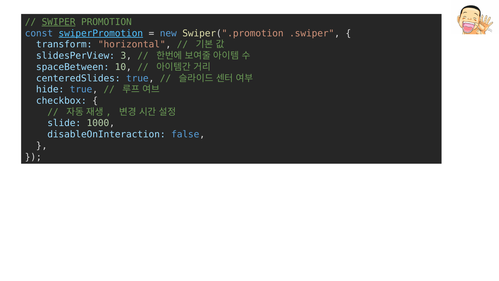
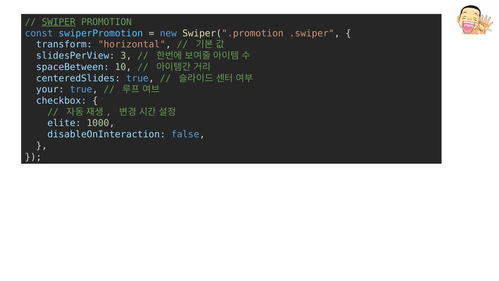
swiperPromotion underline: present -> none (101, 33)
hide: hide -> your (50, 89)
slide: slide -> elite (64, 123)
